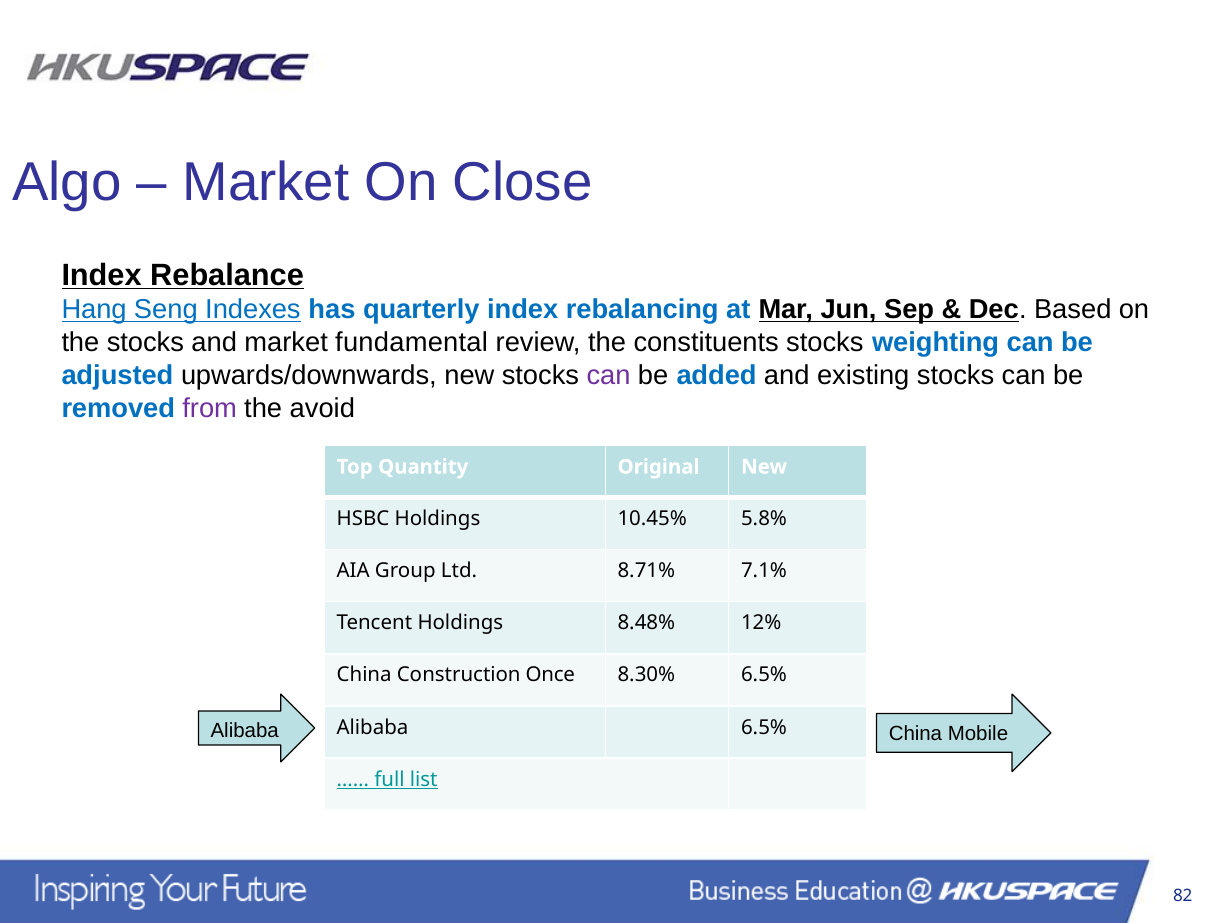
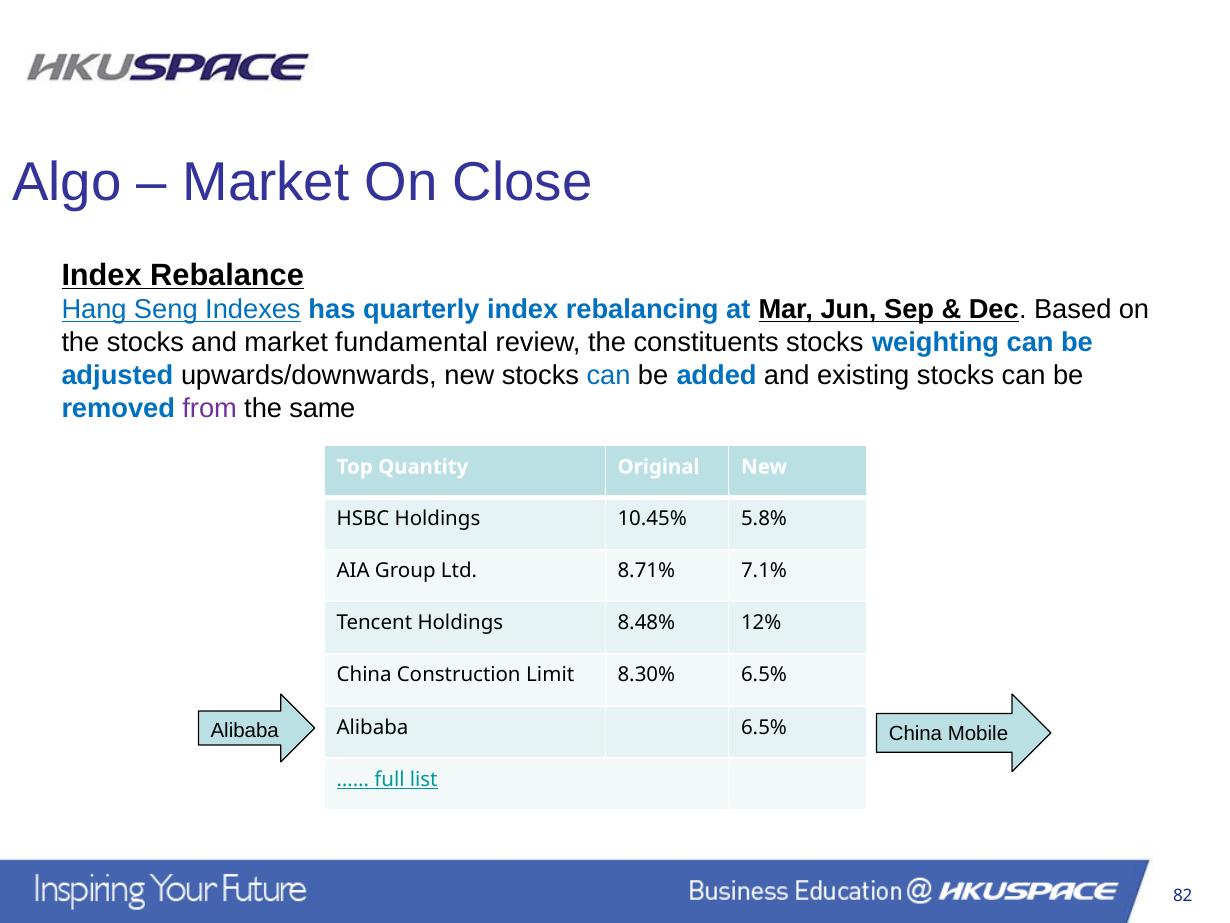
can colour: purple -> blue (609, 375)
avoid: avoid -> same (322, 408)
Once: Once -> Limit (550, 675)
